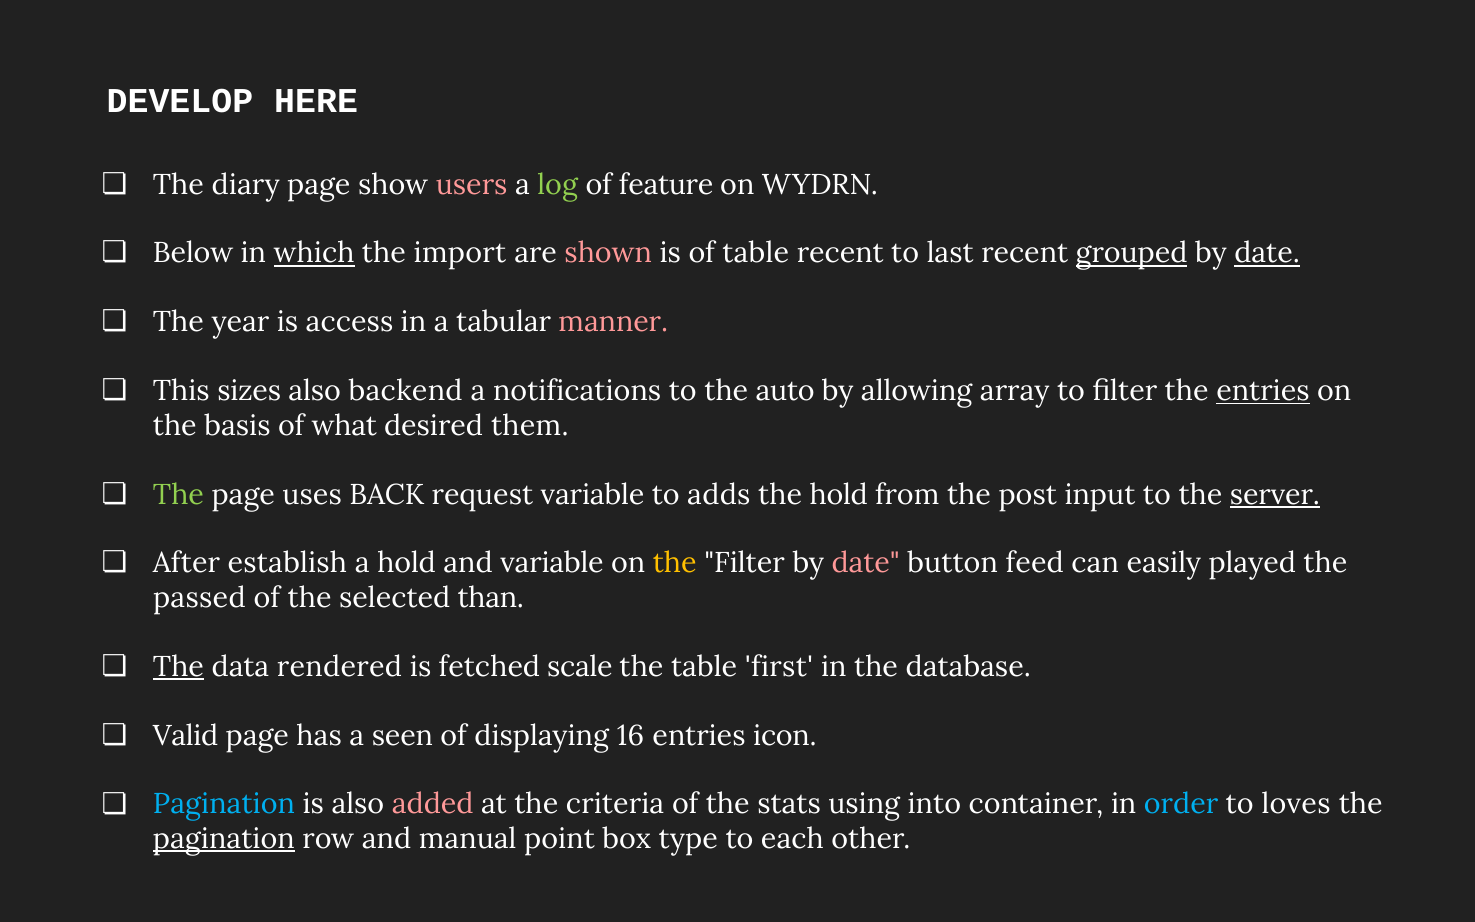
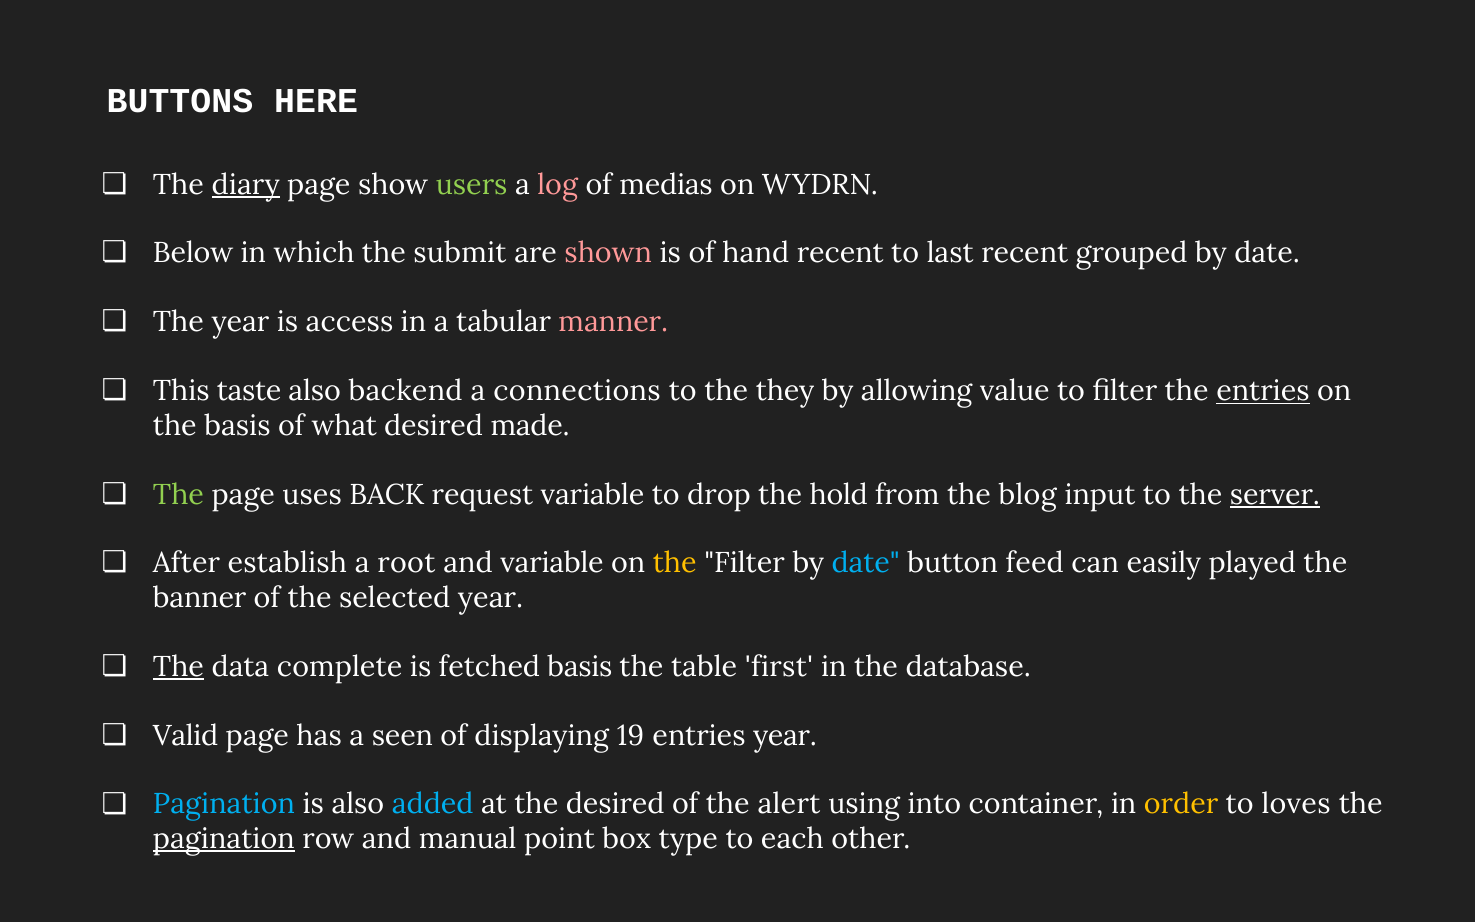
DEVELOP: DEVELOP -> BUTTONS (180, 101)
diary underline: none -> present (246, 185)
users colour: pink -> light green (472, 185)
log colour: light green -> pink (558, 185)
feature: feature -> medias (666, 185)
which underline: present -> none (314, 253)
import: import -> submit (460, 253)
of table: table -> hand (756, 253)
grouped underline: present -> none (1132, 253)
date underline: present -> none (1267, 253)
sizes: sizes -> taste (249, 391)
notifications: notifications -> connections (577, 391)
auto: auto -> they (785, 391)
array: array -> value (1015, 391)
them: them -> made (530, 426)
adds: adds -> drop (719, 494)
post: post -> blog (1028, 494)
a hold: hold -> root (406, 563)
date colour: pink -> light blue (866, 563)
passed: passed -> banner (200, 598)
selected than: than -> year (491, 598)
rendered: rendered -> complete (340, 667)
fetched scale: scale -> basis (580, 667)
16: 16 -> 19 (631, 736)
entries icon: icon -> year (785, 736)
added colour: pink -> light blue (433, 804)
the criteria: criteria -> desired (615, 804)
stats: stats -> alert (789, 804)
order colour: light blue -> yellow (1181, 804)
